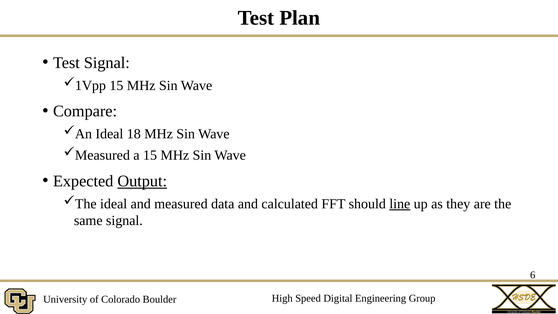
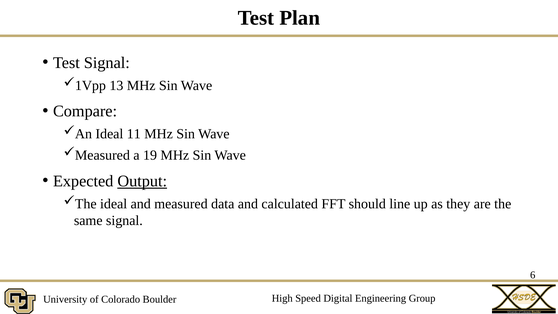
15: 15 -> 13 (116, 85)
18: 18 -> 11 (134, 134)
a 15: 15 -> 19 (150, 155)
line underline: present -> none (400, 204)
